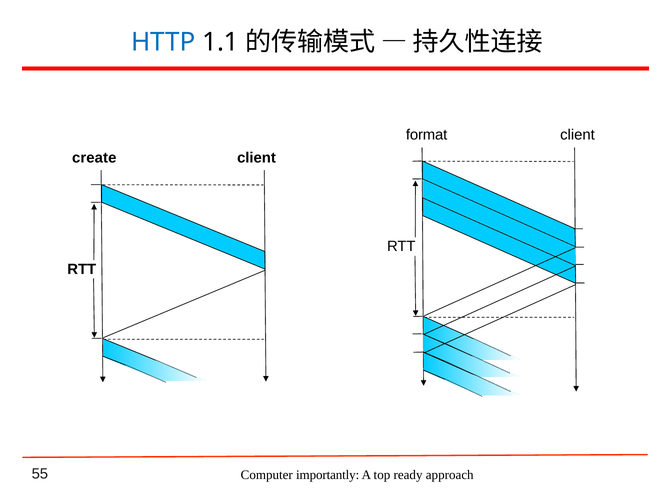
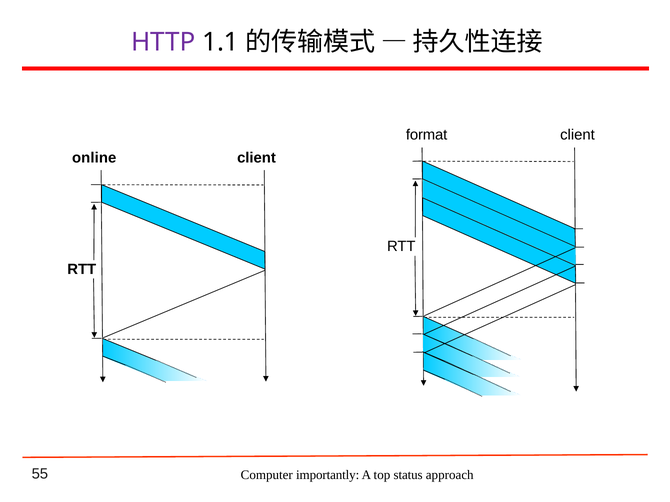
HTTP colour: blue -> purple (163, 42)
create: create -> online (94, 158)
ready: ready -> status (408, 475)
